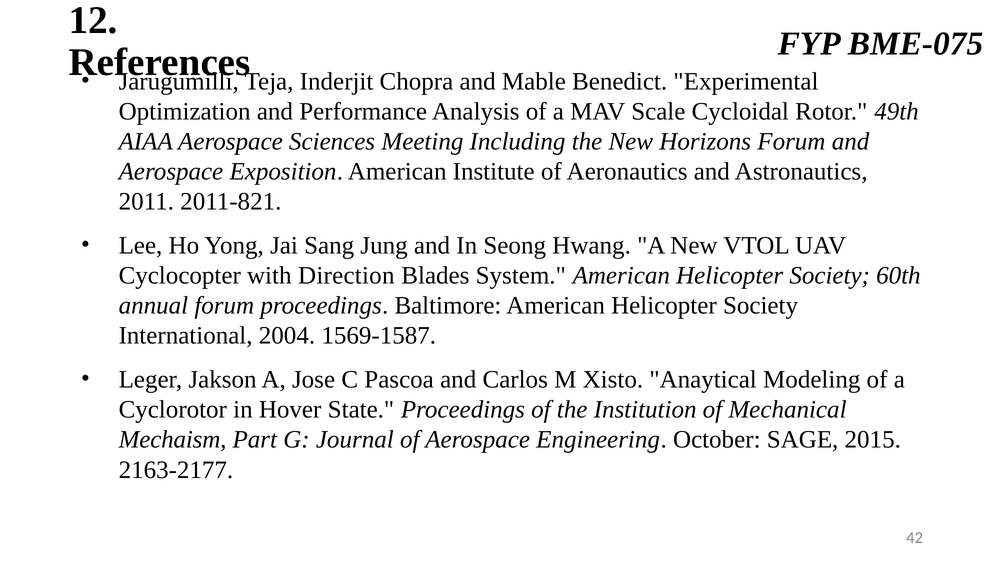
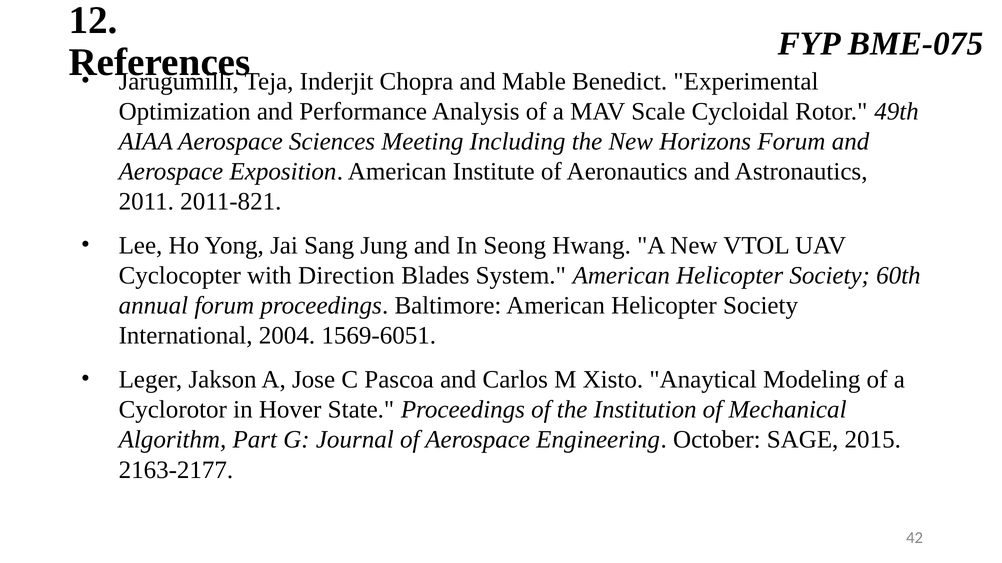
1569-1587: 1569-1587 -> 1569-6051 (379, 336)
Mechaism: Mechaism -> Algorithm (172, 440)
